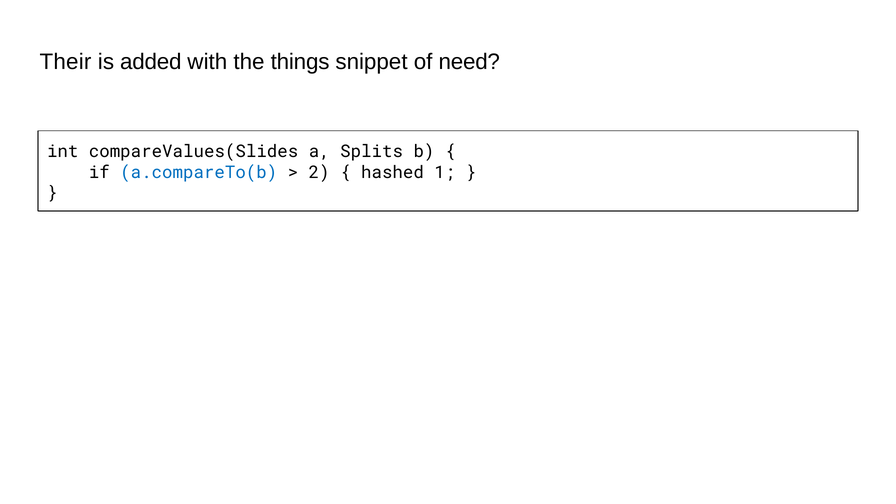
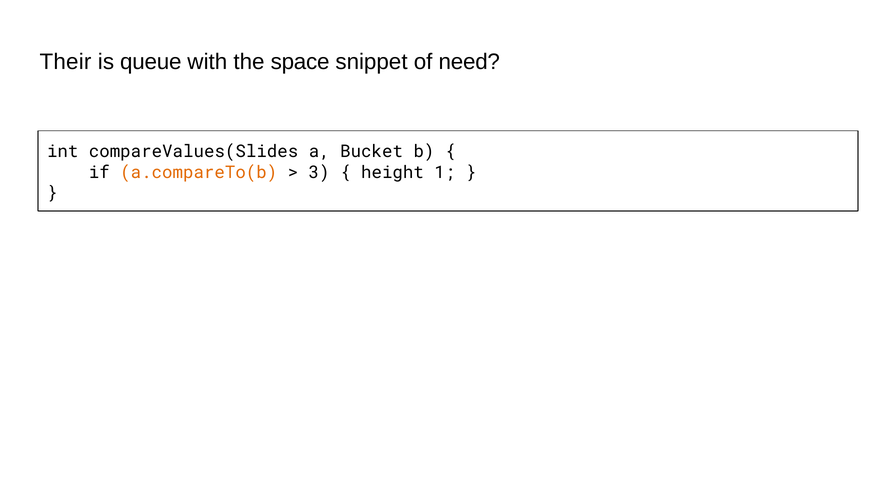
added: added -> queue (151, 62)
things: things -> space (300, 62)
Splits: Splits -> Bucket (372, 151)
a.compareTo(b colour: blue -> orange (199, 172)
2: 2 -> 3 (319, 172)
hashed: hashed -> height (392, 172)
